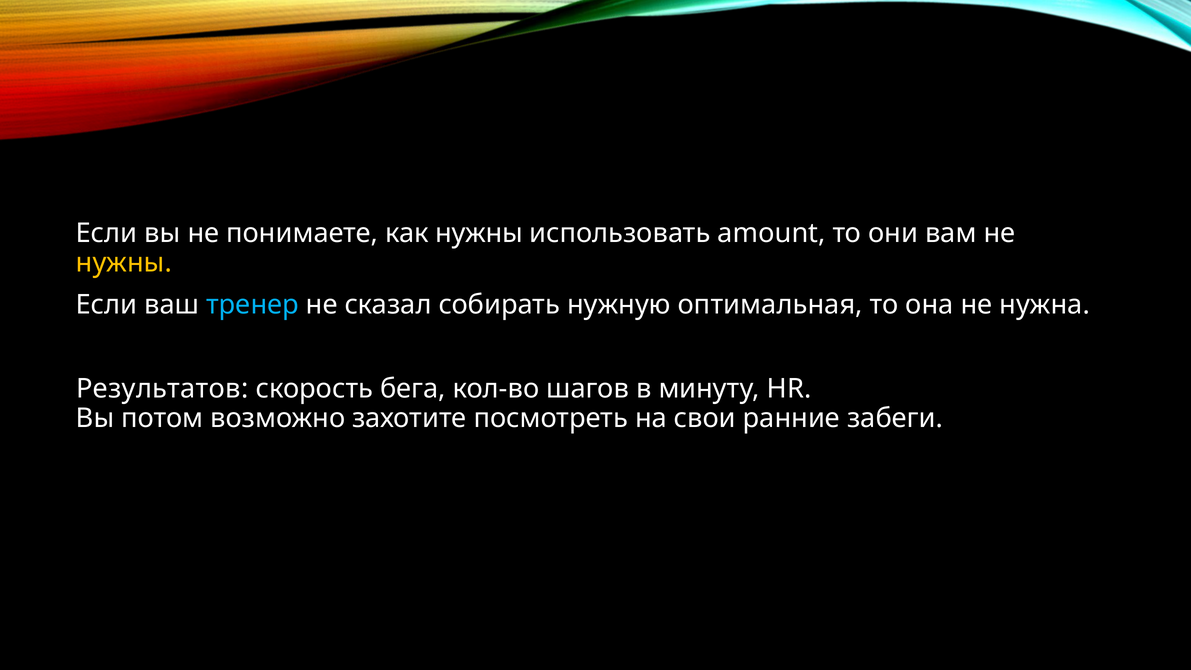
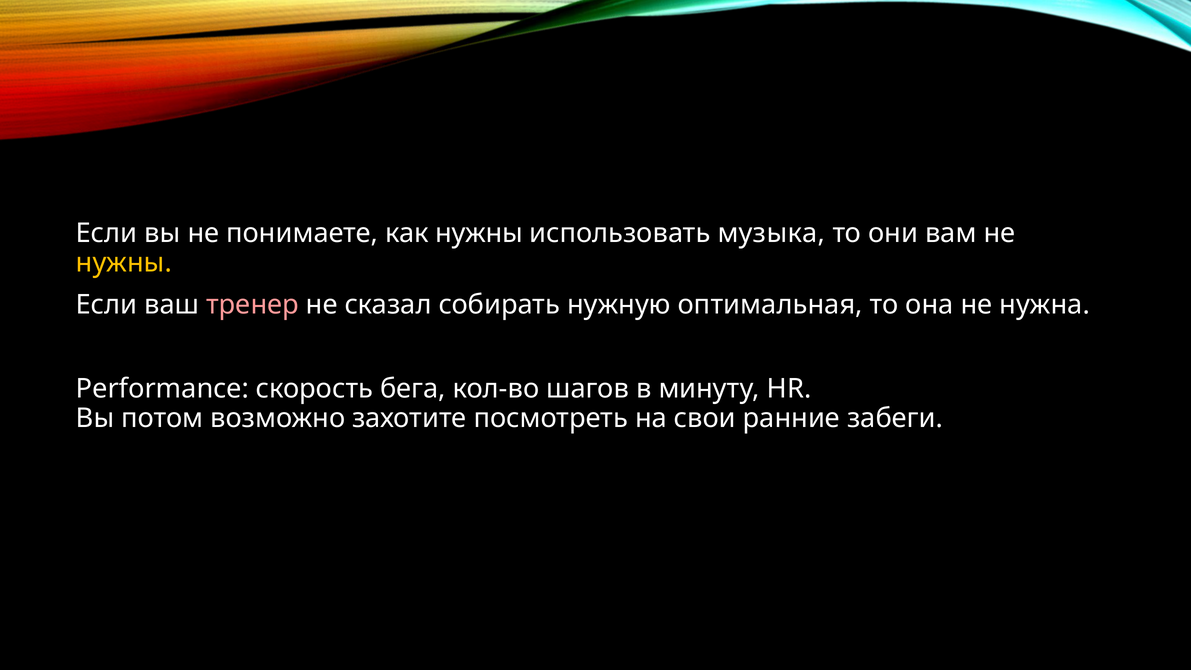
amount: amount -> музыка (771, 233)
тренер colour: light blue -> pink (253, 305)
Результатов: Результатов -> Performance (162, 388)
